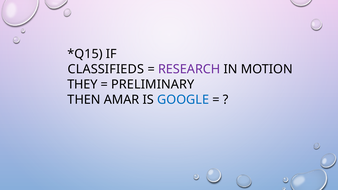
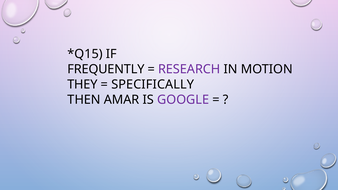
CLASSIFIEDS: CLASSIFIEDS -> FREQUENTLY (106, 69)
PRELIMINARY: PRELIMINARY -> SPECIFICALLY (153, 85)
GOOGLE colour: blue -> purple (183, 100)
